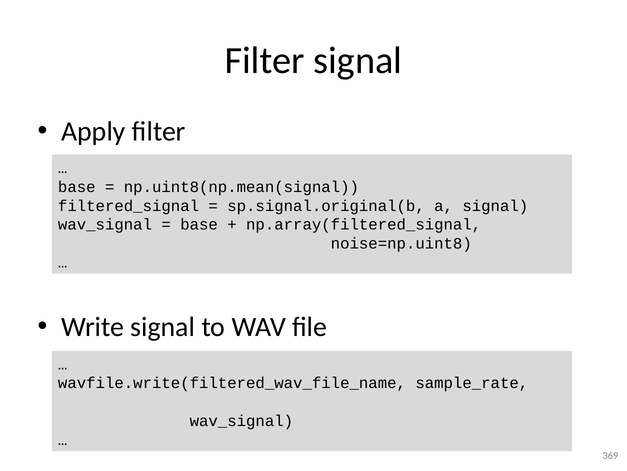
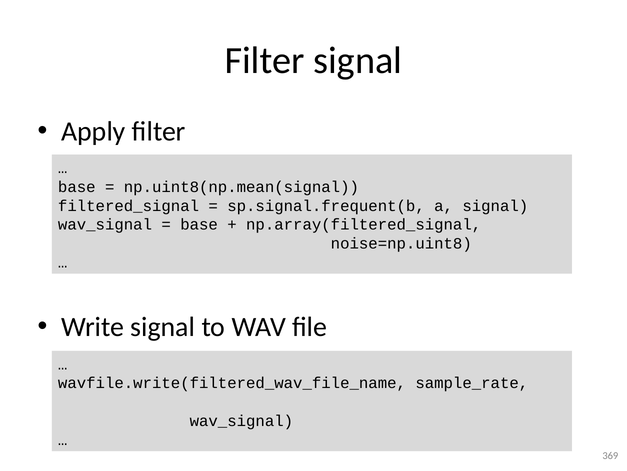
sp.signal.original(b: sp.signal.original(b -> sp.signal.frequent(b (326, 206)
